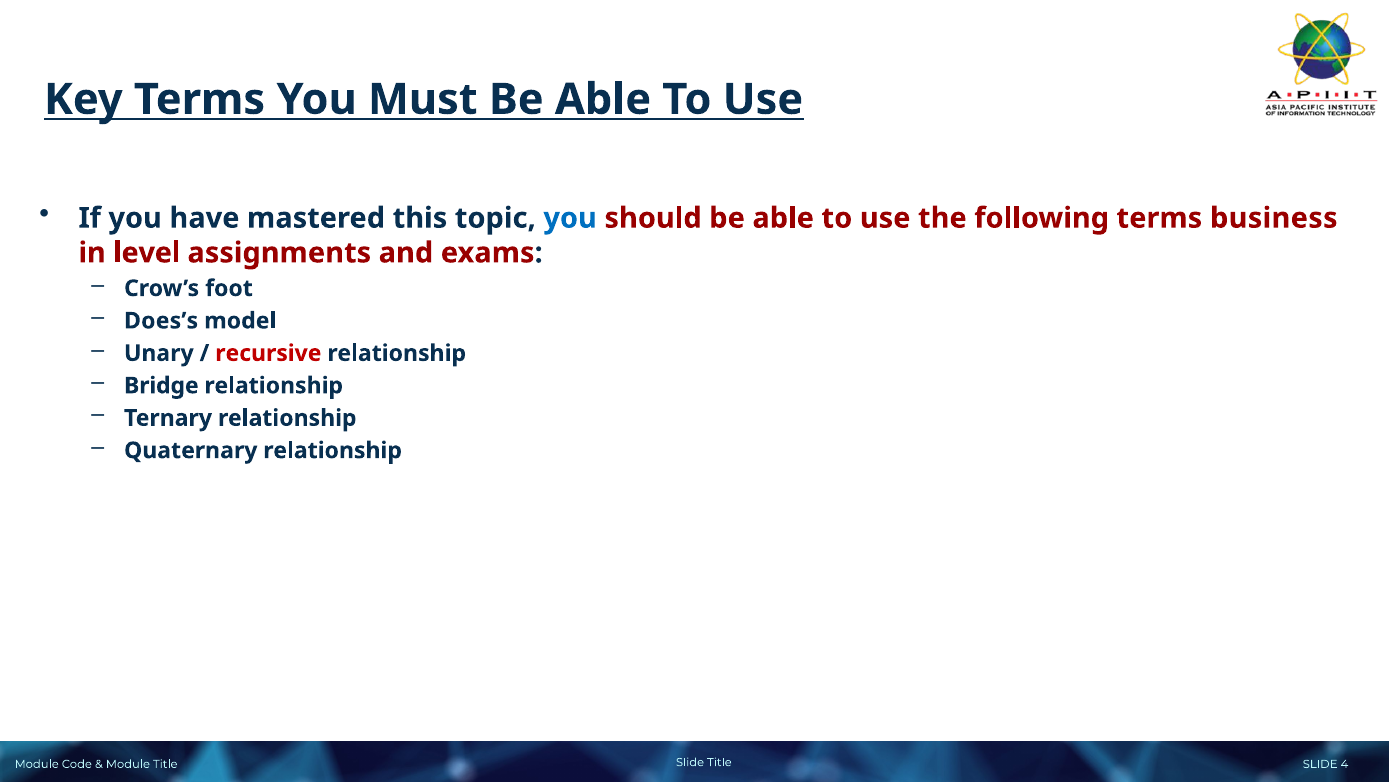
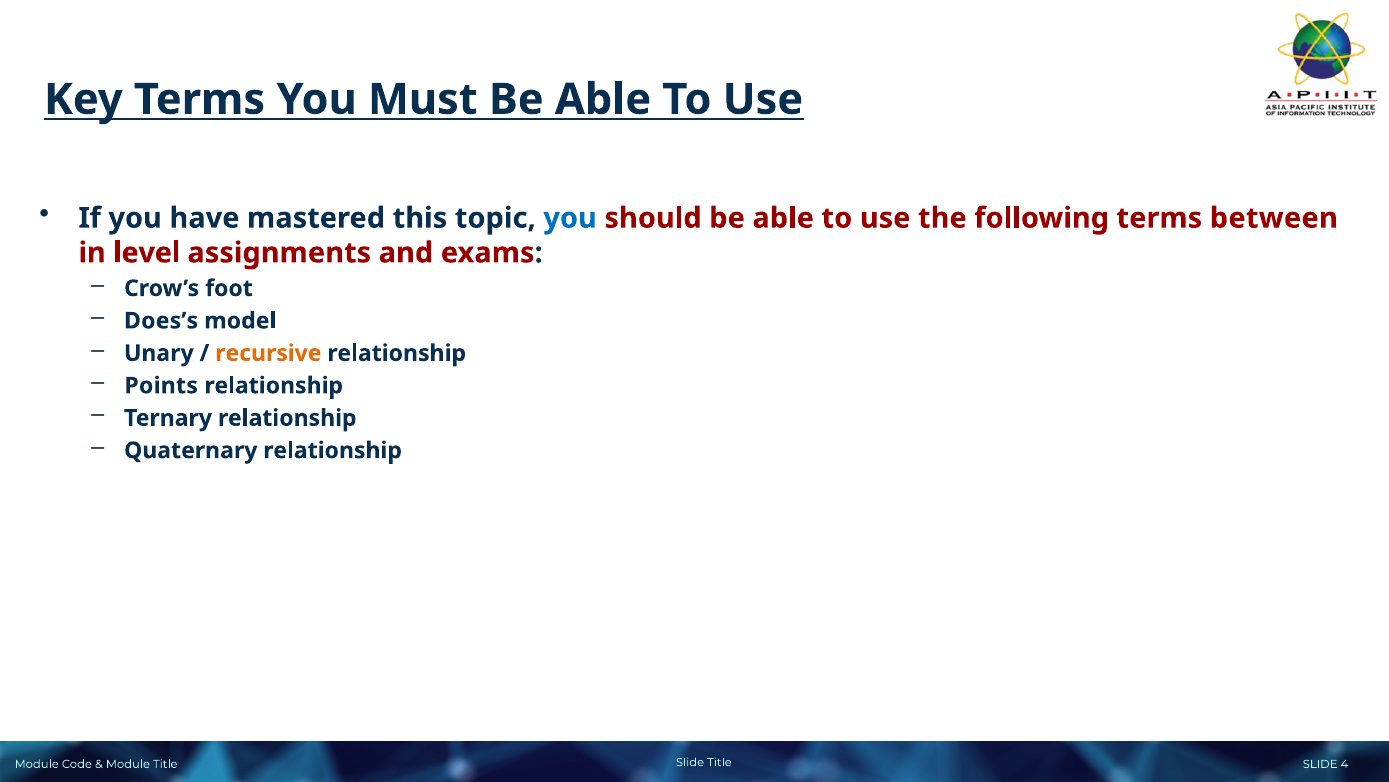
business: business -> between (1274, 218)
recursive colour: red -> orange (268, 353)
Bridge: Bridge -> Points (161, 385)
